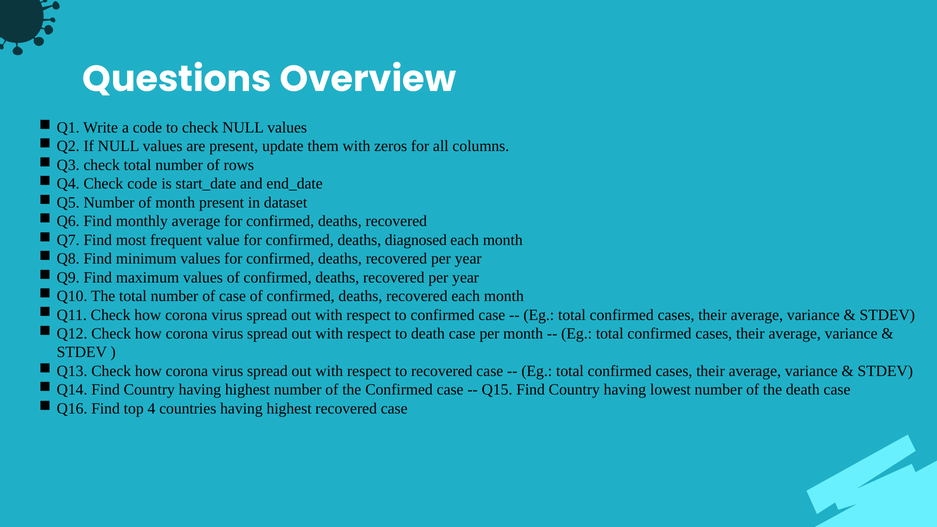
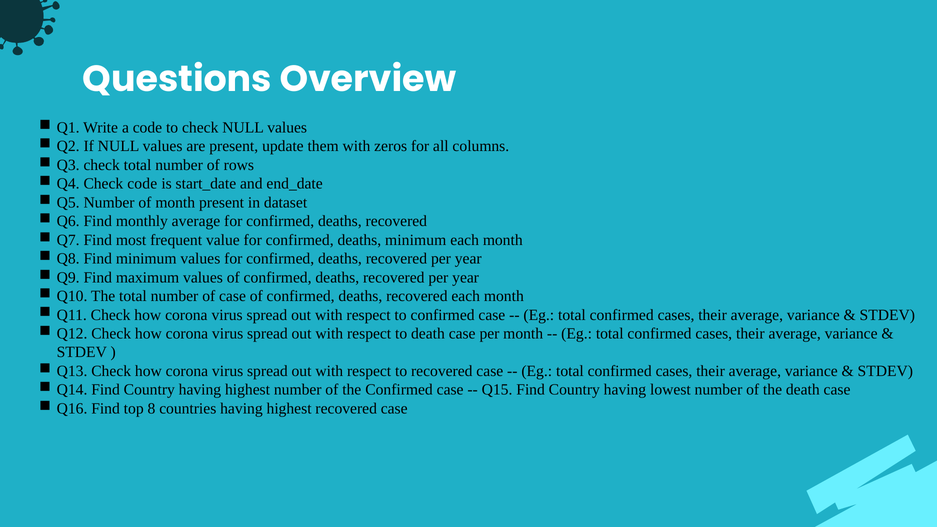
deaths diagnosed: diagnosed -> minimum (416, 240)
4: 4 -> 8 (151, 409)
